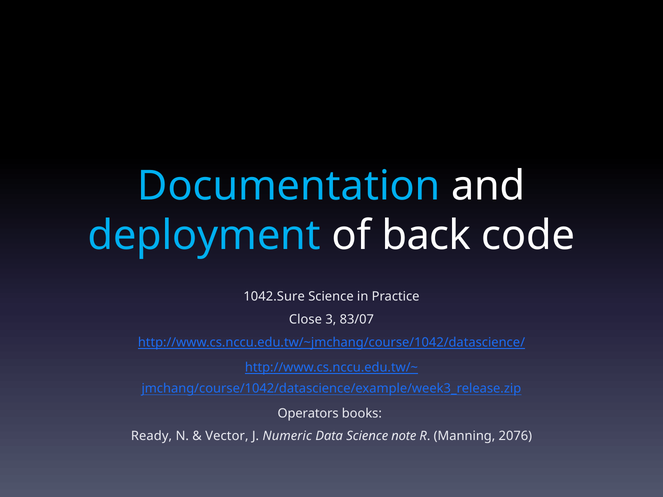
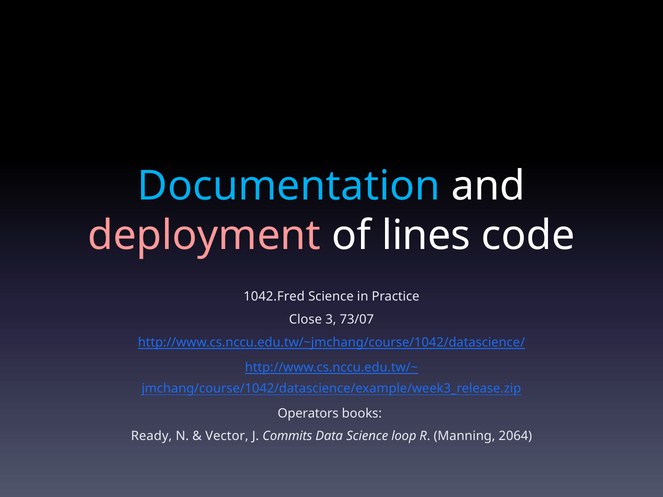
deployment colour: light blue -> pink (204, 236)
back: back -> lines (426, 236)
1042.Sure: 1042.Sure -> 1042.Fred (274, 297)
83/07: 83/07 -> 73/07 (357, 319)
Numeric: Numeric -> Commits (287, 436)
note: note -> loop (404, 436)
2076: 2076 -> 2064 (515, 436)
